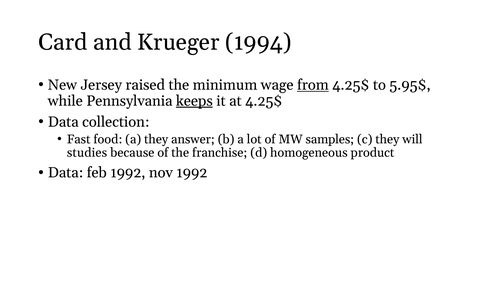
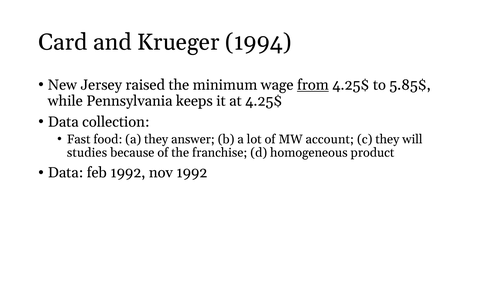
5.95$: 5.95$ -> 5.85$ (410, 85)
keeps underline: present -> none (194, 101)
samples: samples -> account (330, 140)
